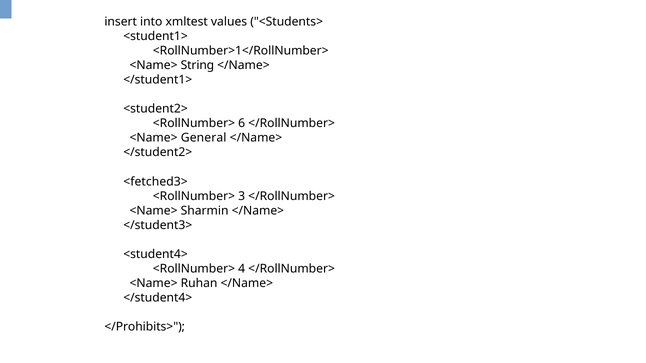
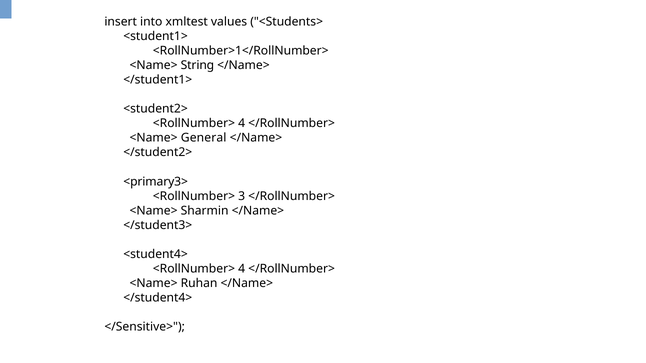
6: 6 -> 4 (242, 124)
<fetched3>: <fetched3> -> <primary3> (156, 182)
</Prohibits>: </Prohibits> -> </Sensitive> (145, 327)
